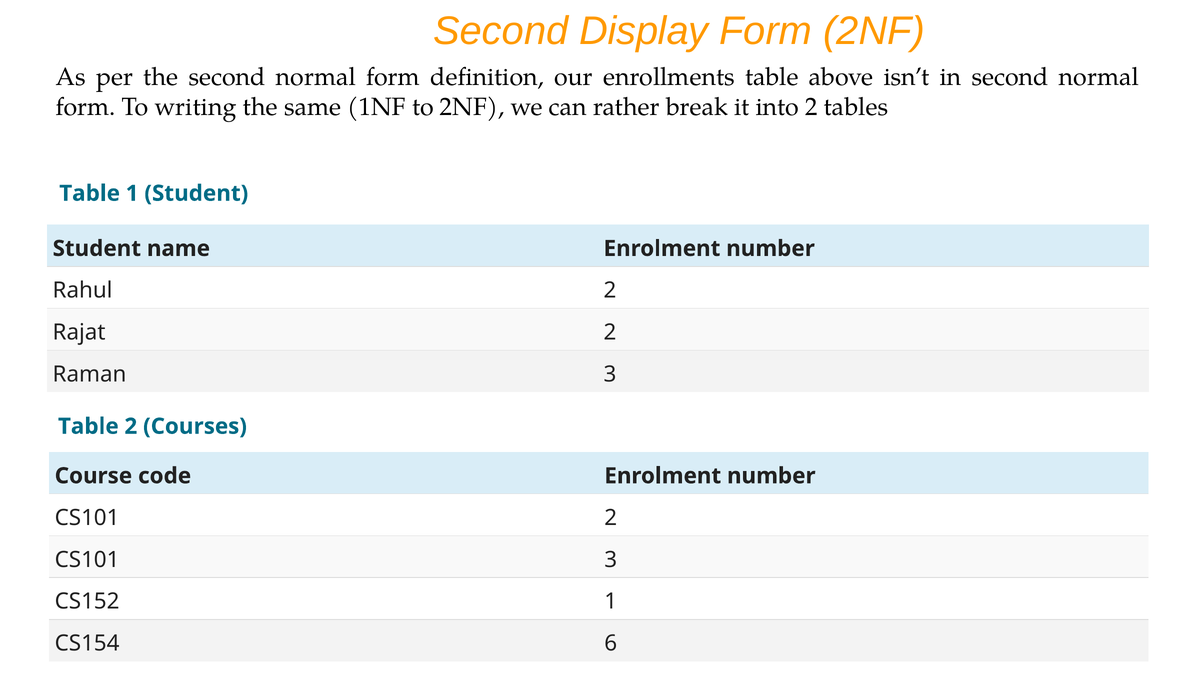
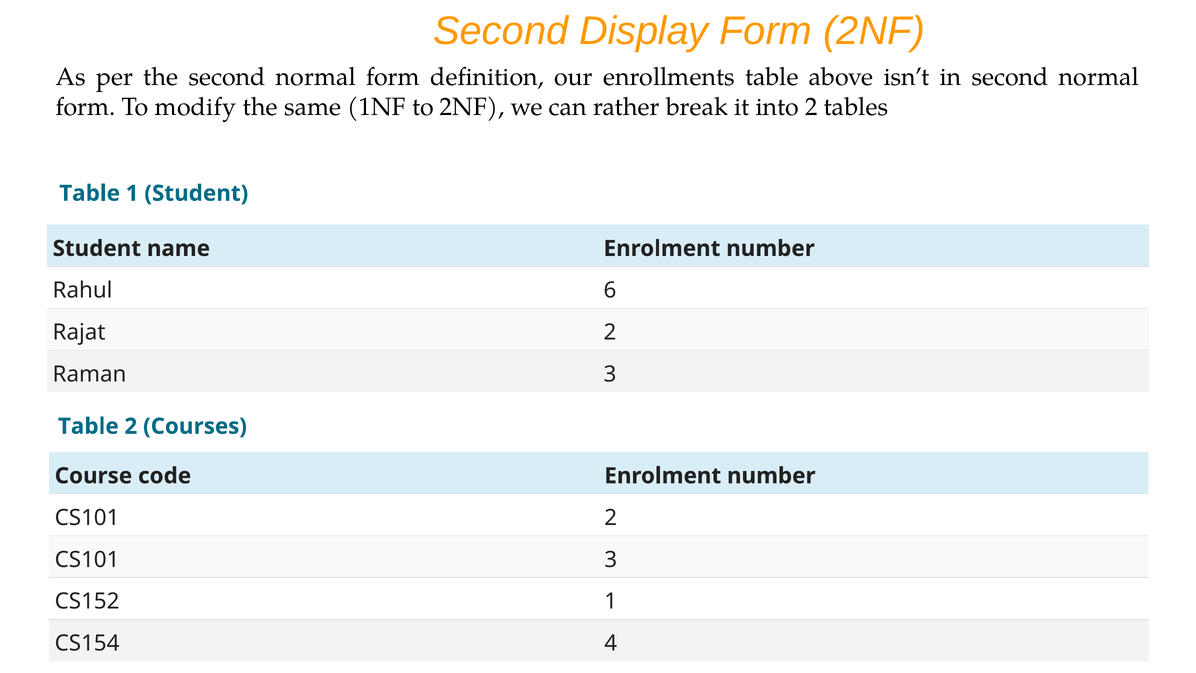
writing: writing -> modify (196, 107)
Rahul 2: 2 -> 6 (610, 290)
6: 6 -> 4 (611, 643)
